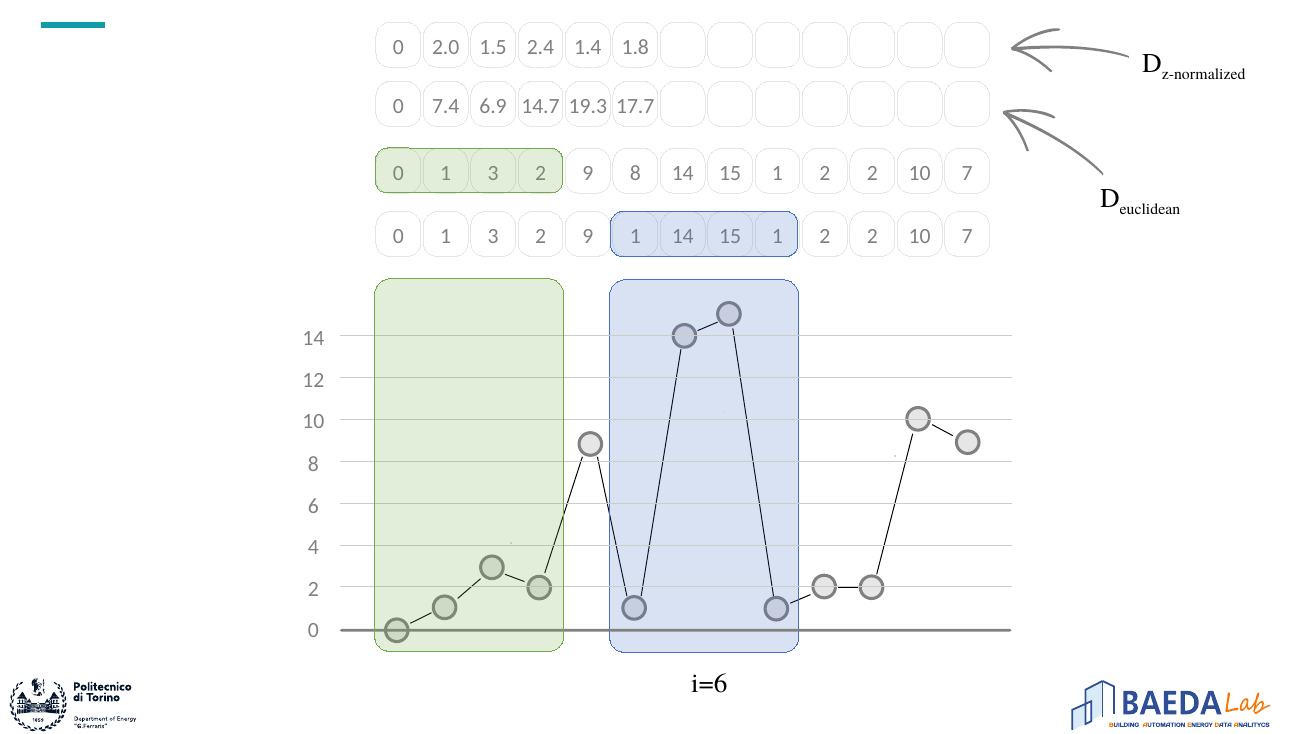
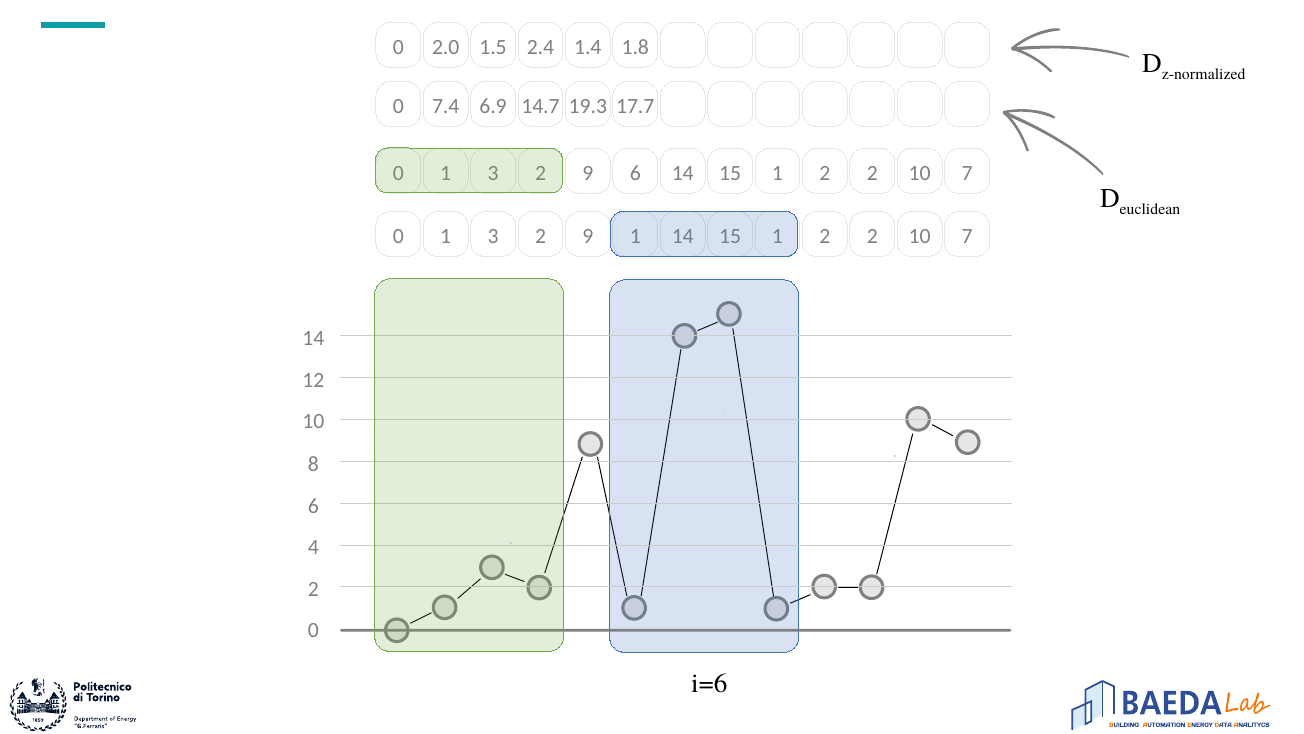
9 8: 8 -> 6 (635, 173)
